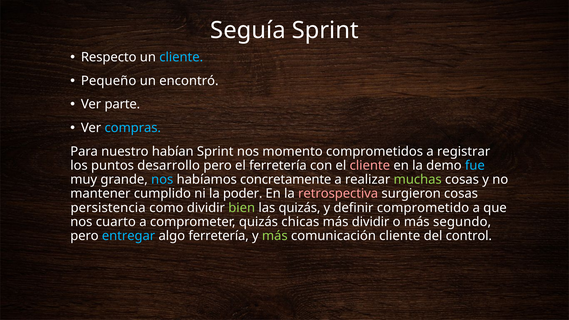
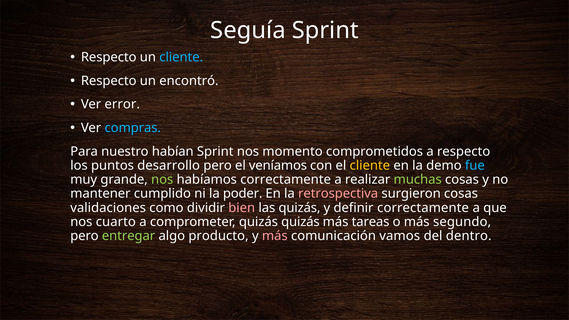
Pequeño: Pequeño -> Respecto (109, 81)
parte: parte -> error (122, 104)
a registrar: registrar -> respecto (464, 151)
el ferretería: ferretería -> veníamos (278, 166)
cliente colour: pink -> yellow (370, 166)
nos colour: light blue -> light green (162, 180)
habíamos concretamente: concretamente -> correctamente (286, 180)
persistencia: persistencia -> validaciones (108, 208)
bien colour: light green -> pink (242, 208)
definir comprometido: comprometido -> correctamente (423, 208)
quizás chicas: chicas -> quizás (300, 222)
más dividir: dividir -> tareas (371, 222)
entregar colour: light blue -> light green (129, 236)
algo ferretería: ferretería -> producto (219, 236)
más colour: light green -> pink (275, 236)
comunicación cliente: cliente -> vamos (400, 236)
control: control -> dentro (469, 236)
